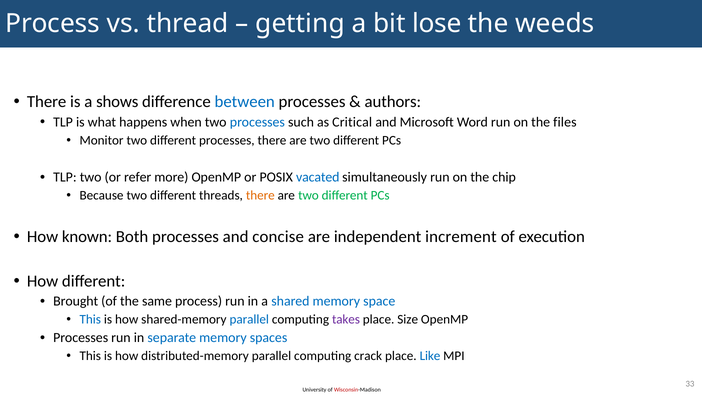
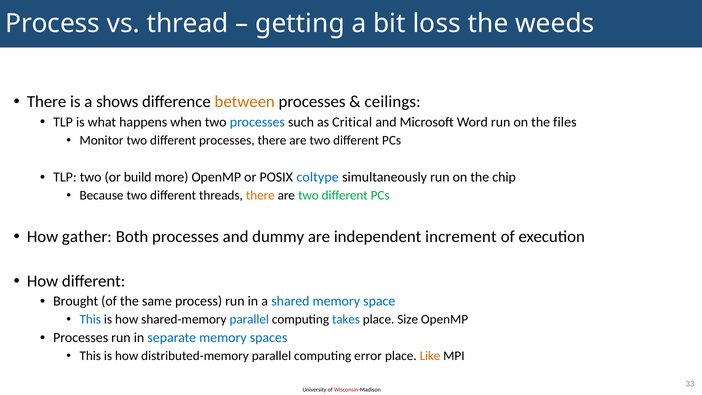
lose: lose -> loss (437, 24)
between colour: blue -> orange (245, 102)
authors: authors -> ceilings (393, 102)
refer: refer -> build (138, 177)
vacated: vacated -> coltype (318, 177)
known: known -> gather (87, 237)
concise: concise -> dummy (278, 237)
takes colour: purple -> blue (346, 319)
crack: crack -> error (368, 356)
Like colour: blue -> orange (430, 356)
